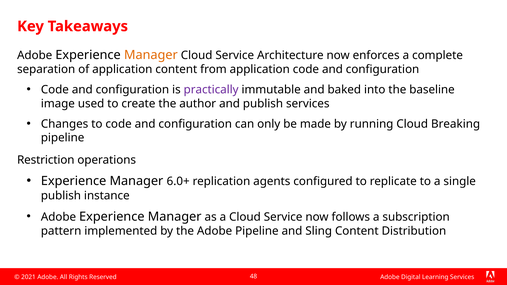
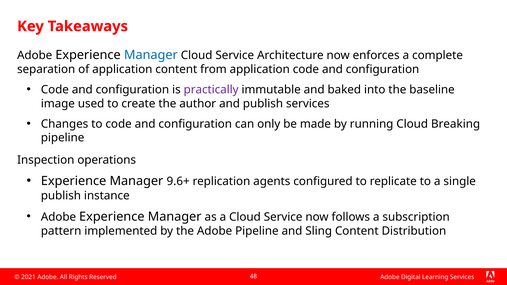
Manager colour: orange -> blue (151, 55)
Restriction: Restriction -> Inspection (46, 160)
6.0+: 6.0+ -> 9.6+ (178, 182)
